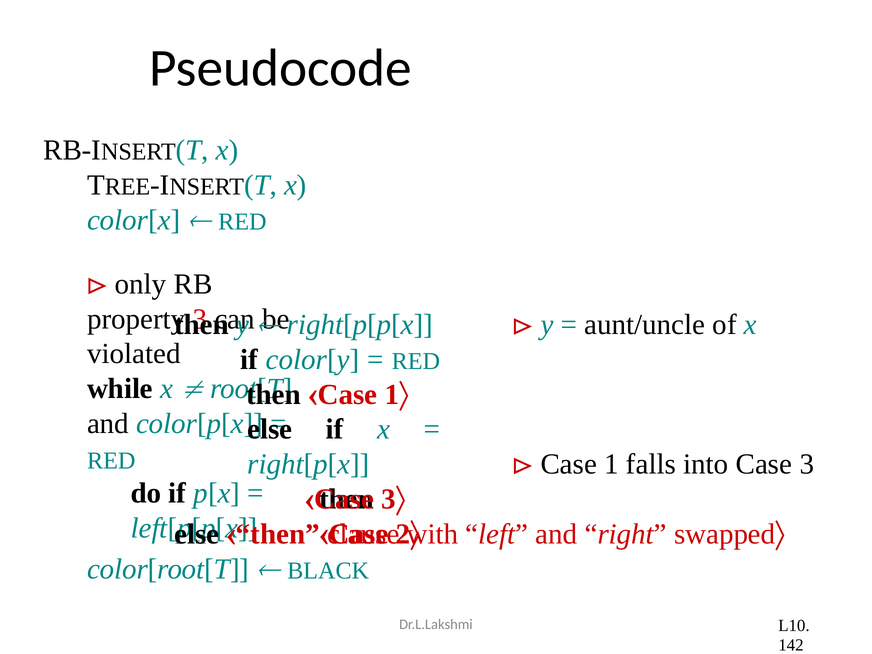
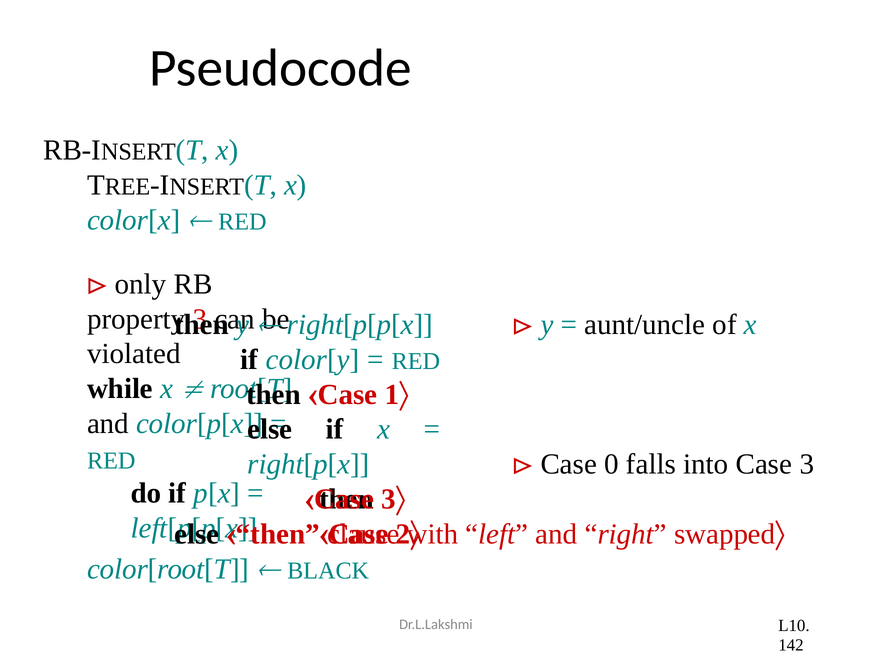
1: 1 -> 0 (611, 464)
